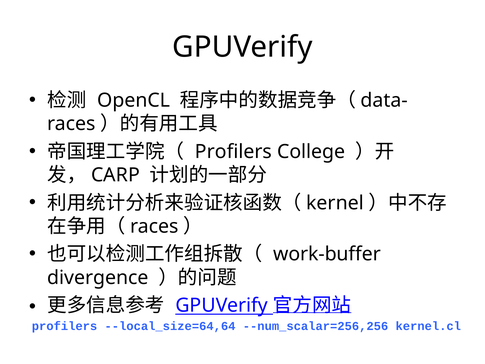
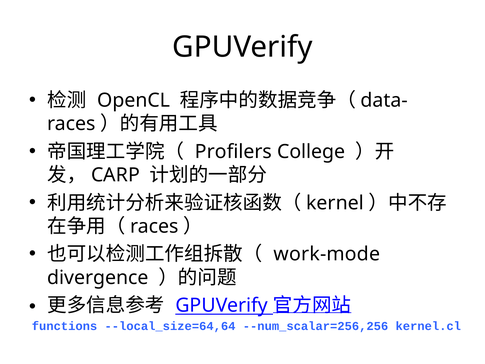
work-buffer: work-buffer -> work-mode (327, 254)
profilers: profilers -> functions (65, 326)
